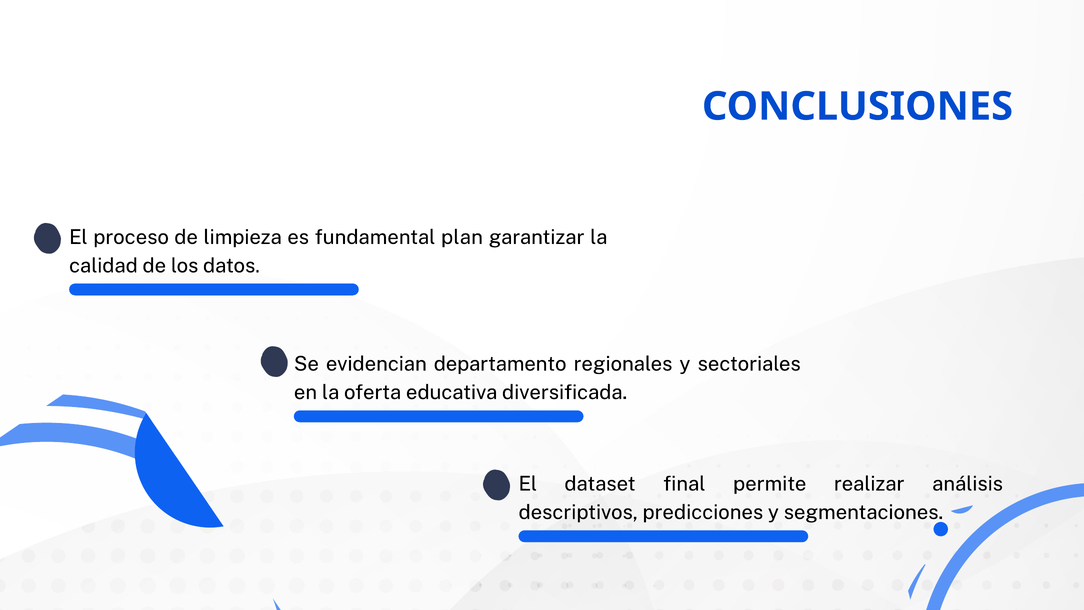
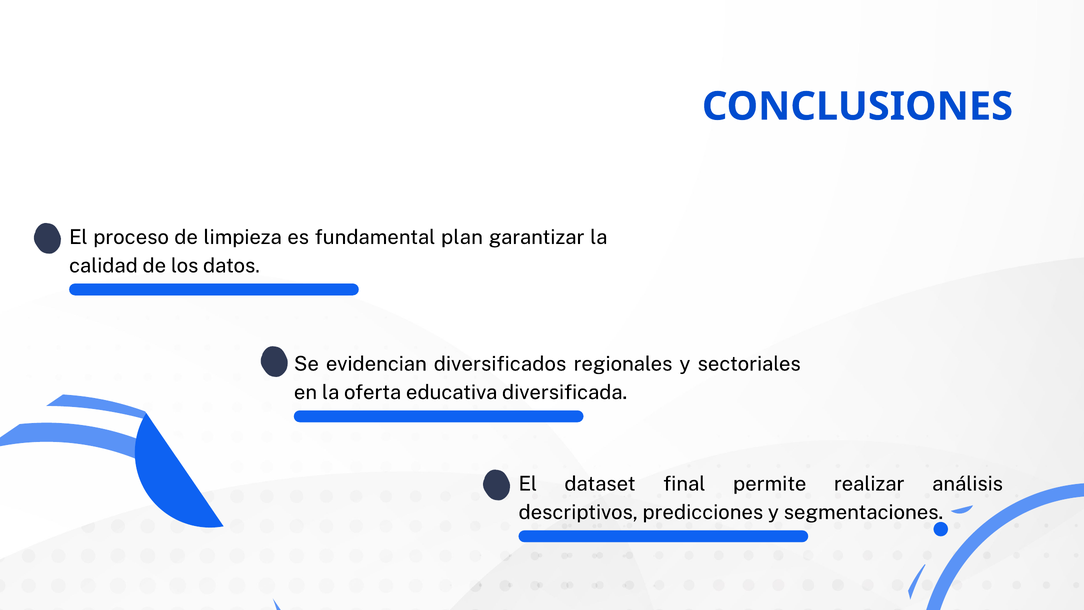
departamento: departamento -> diversificados (500, 364)
